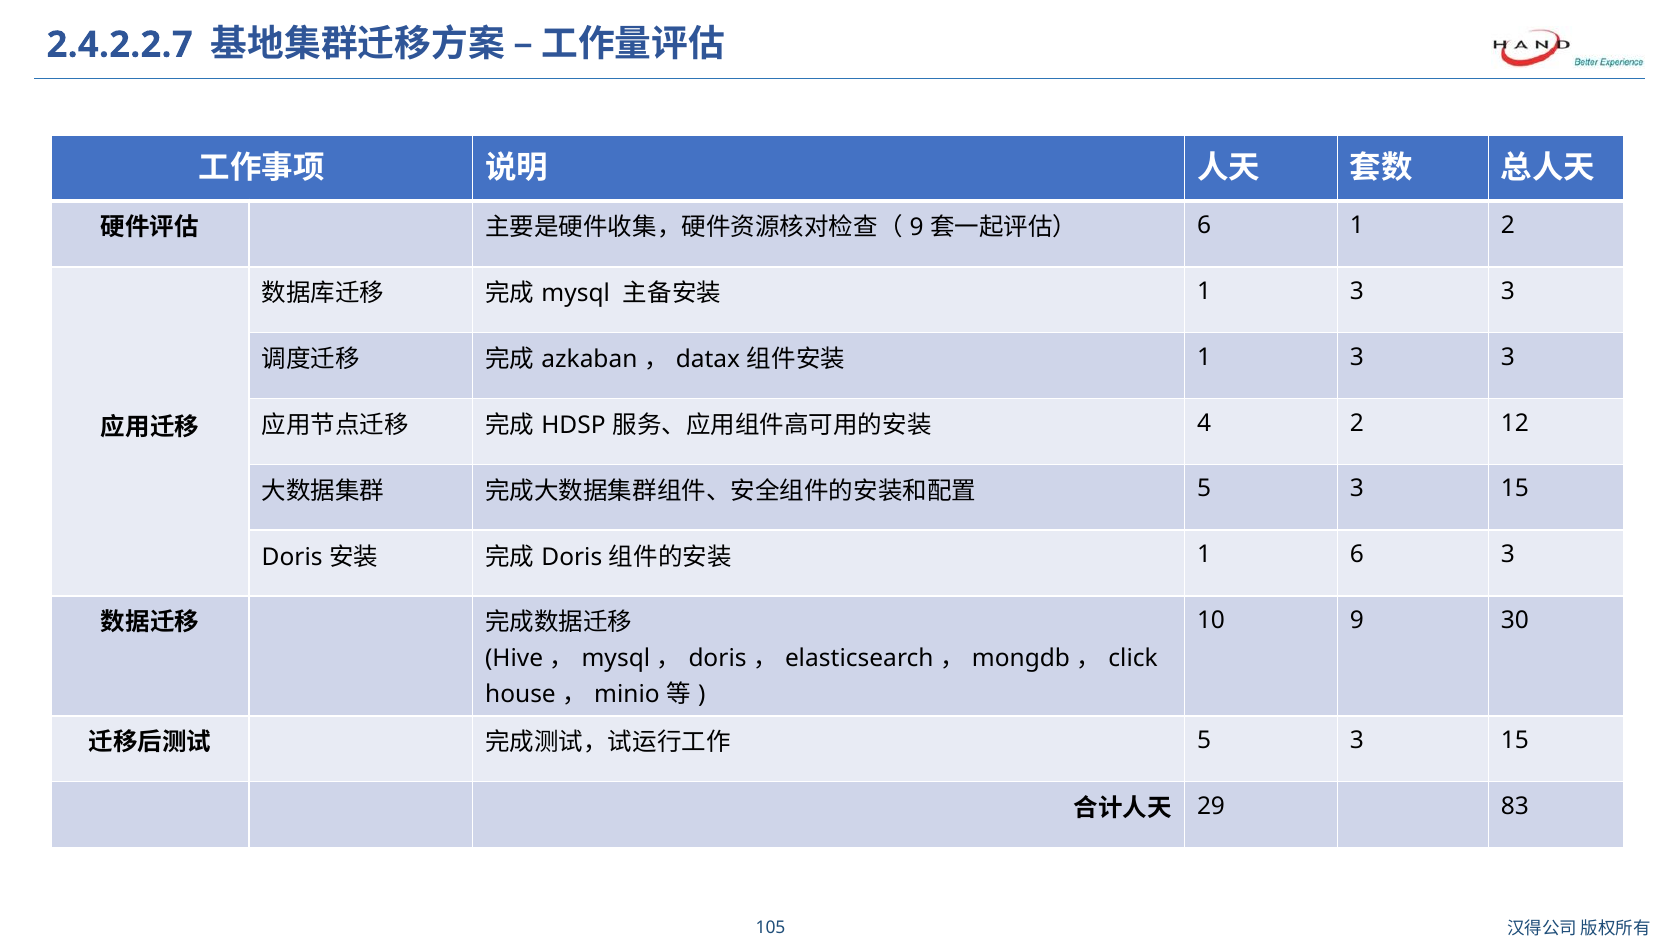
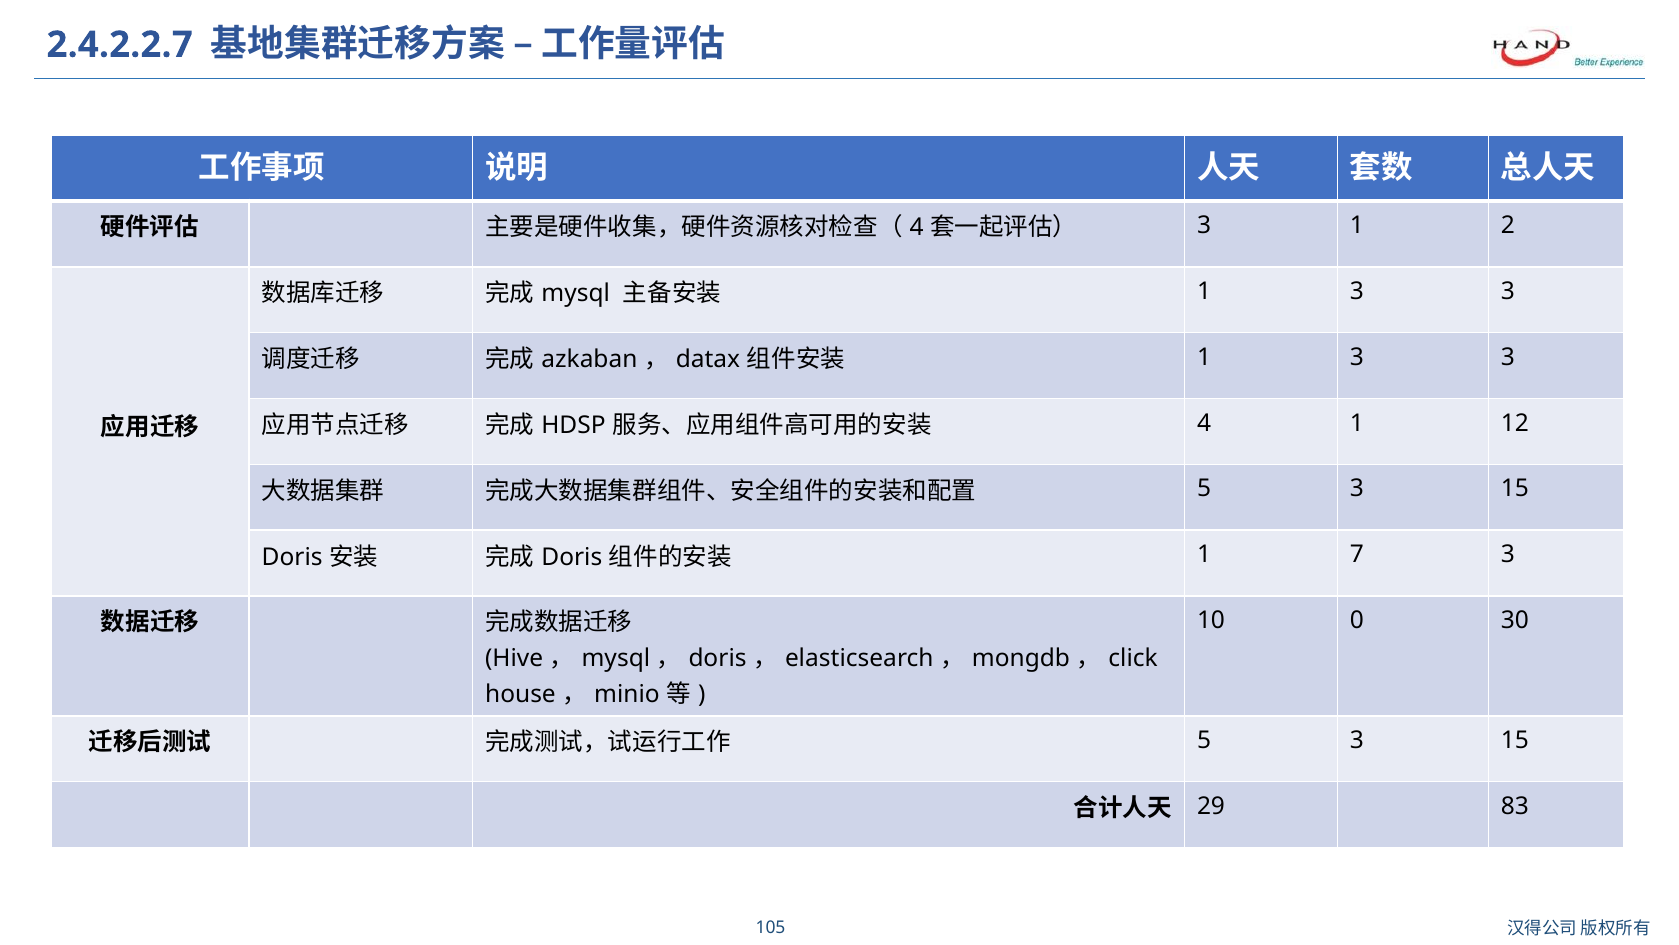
9: 9 -> 4 (917, 228)
6: 6 -> 3 (1204, 225)
4 2: 2 -> 1 (1357, 423)
1 6: 6 -> 7 (1357, 554)
10 9: 9 -> 0 (1357, 620)
